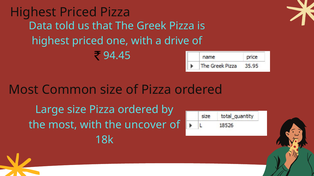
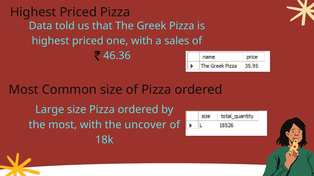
drive: drive -> sales (177, 41)
94.45: 94.45 -> 46.36 (117, 56)
